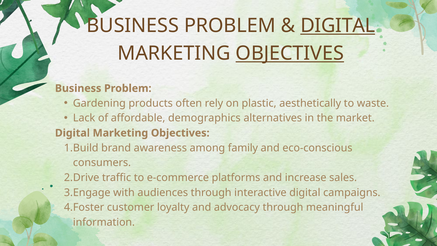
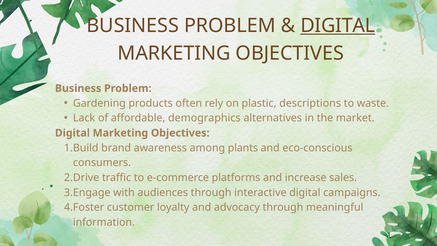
OBJECTIVES underline: present -> none (290, 53)
aesthetically: aesthetically -> descriptions (310, 103)
family: family -> plants (243, 148)
